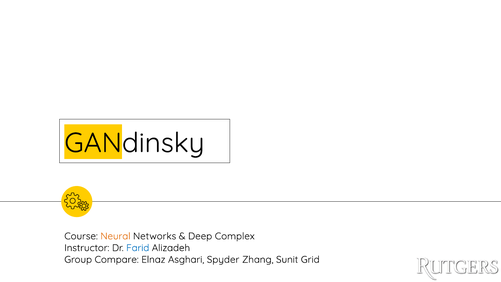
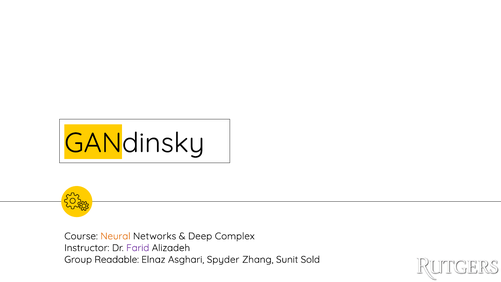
Farid colour: blue -> purple (138, 248)
Compare: Compare -> Readable (117, 259)
Grid: Grid -> Sold (310, 259)
